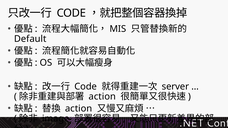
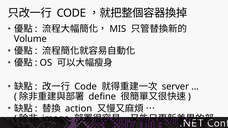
Default: Default -> Volume (30, 39)
action: action -> define (102, 97)
